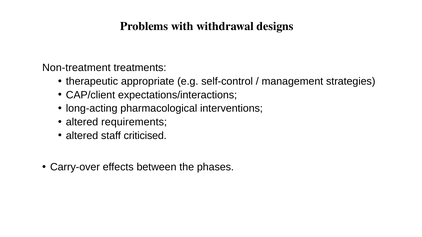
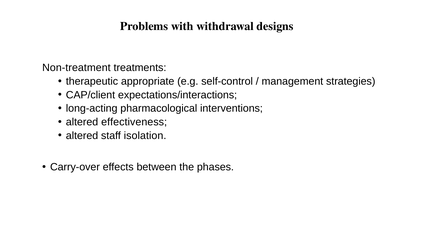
requirements: requirements -> effectiveness (134, 122)
criticised: criticised -> isolation (145, 136)
